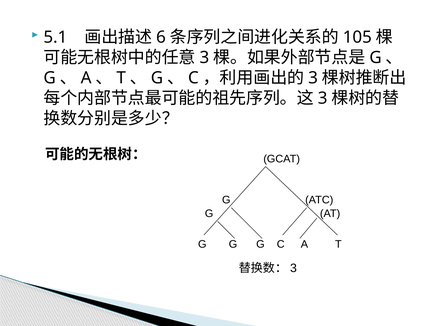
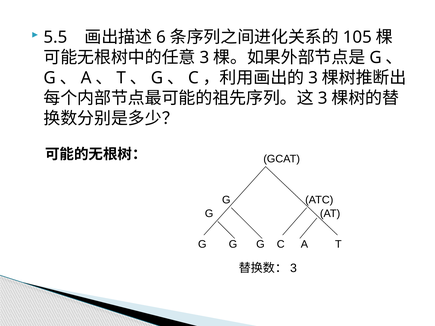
5.1: 5.1 -> 5.5 (55, 37)
